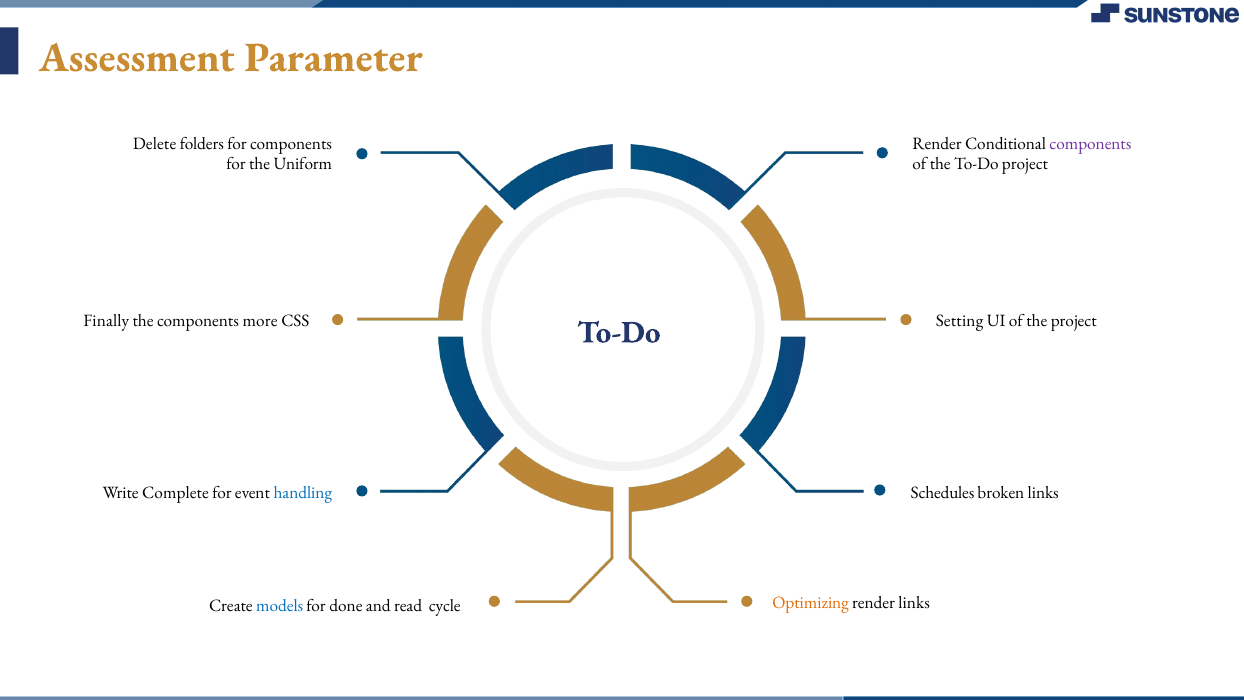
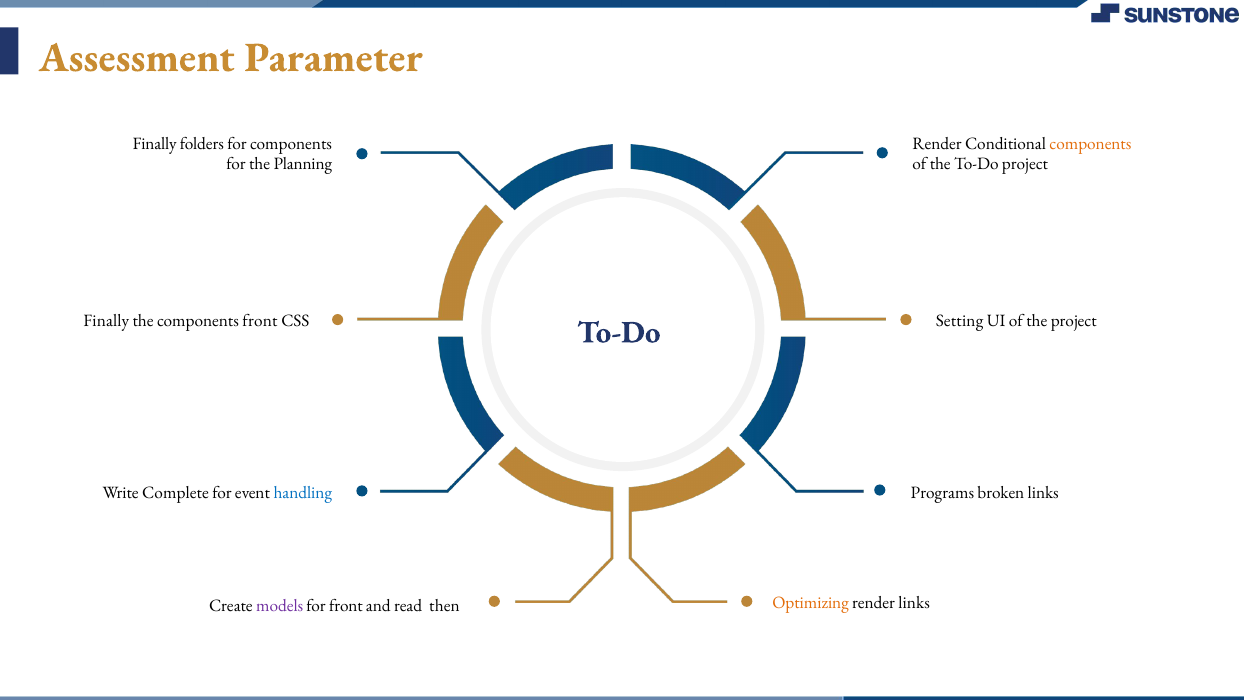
Delete: Delete -> Finally (155, 143)
components colour: purple -> orange (1090, 143)
Uniform: Uniform -> Planning (303, 164)
components more: more -> front (260, 321)
Schedules: Schedules -> Programs (942, 492)
models colour: blue -> purple (280, 606)
for done: done -> front (346, 606)
cycle: cycle -> then (445, 606)
